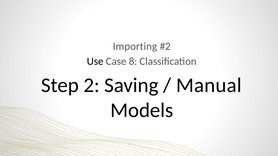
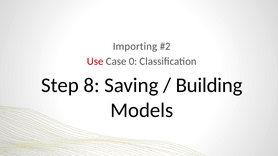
Use colour: black -> red (95, 62)
8: 8 -> 0 (133, 62)
2: 2 -> 8 (92, 85)
Manual: Manual -> Building (209, 85)
